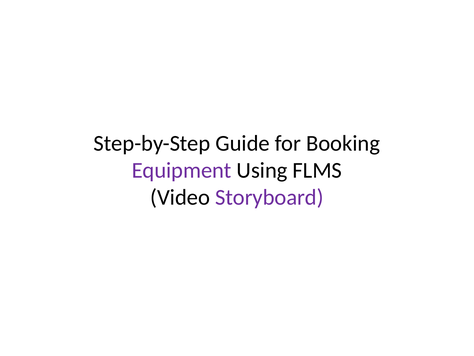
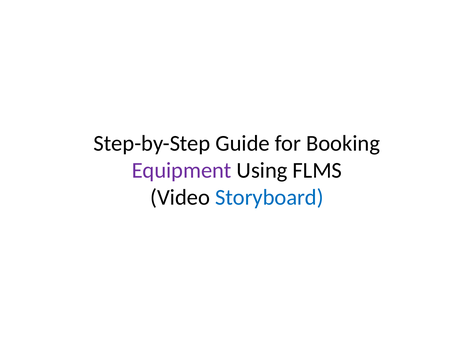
Storyboard colour: purple -> blue (269, 197)
